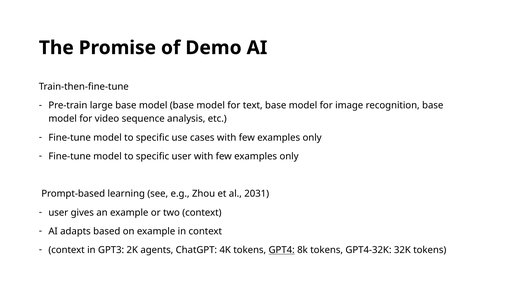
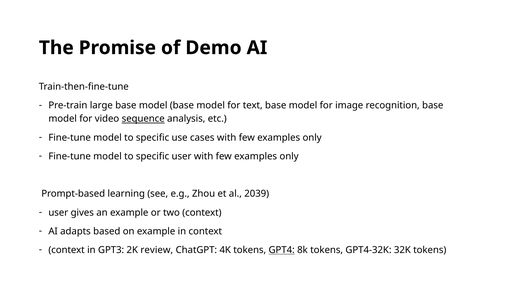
sequence underline: none -> present (143, 119)
2031: 2031 -> 2039 (257, 194)
agents: agents -> review (157, 250)
